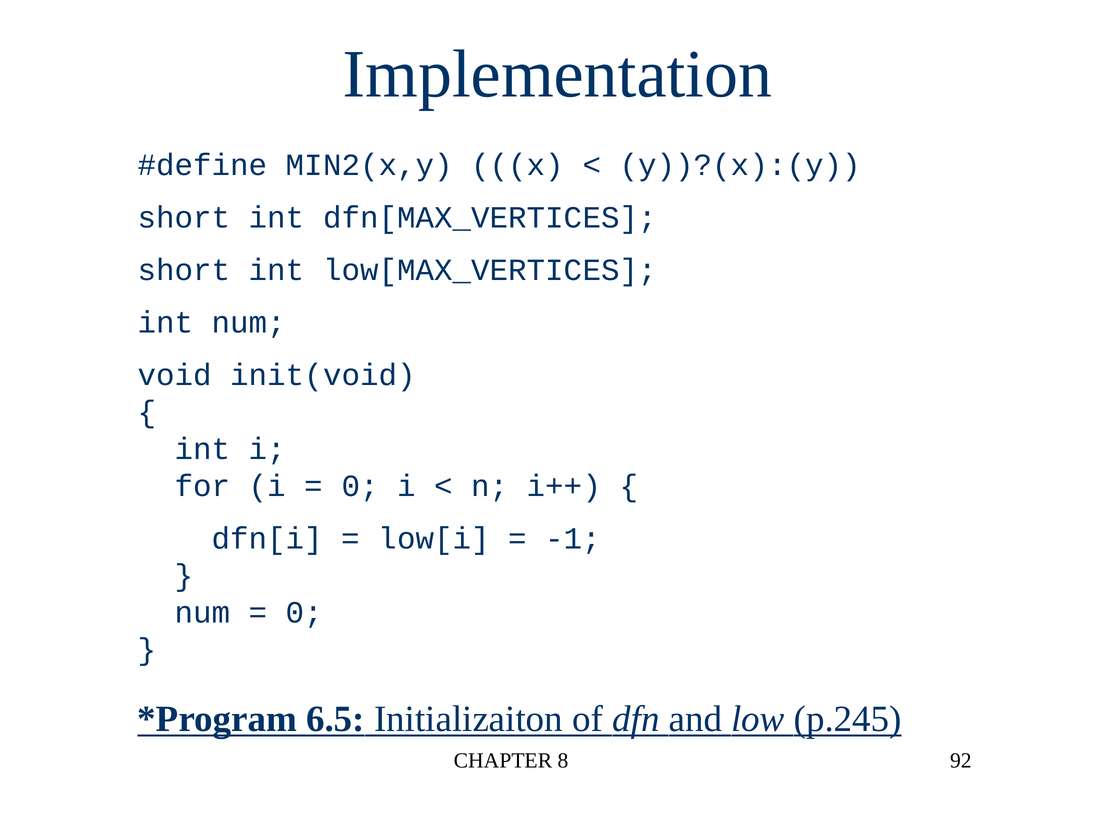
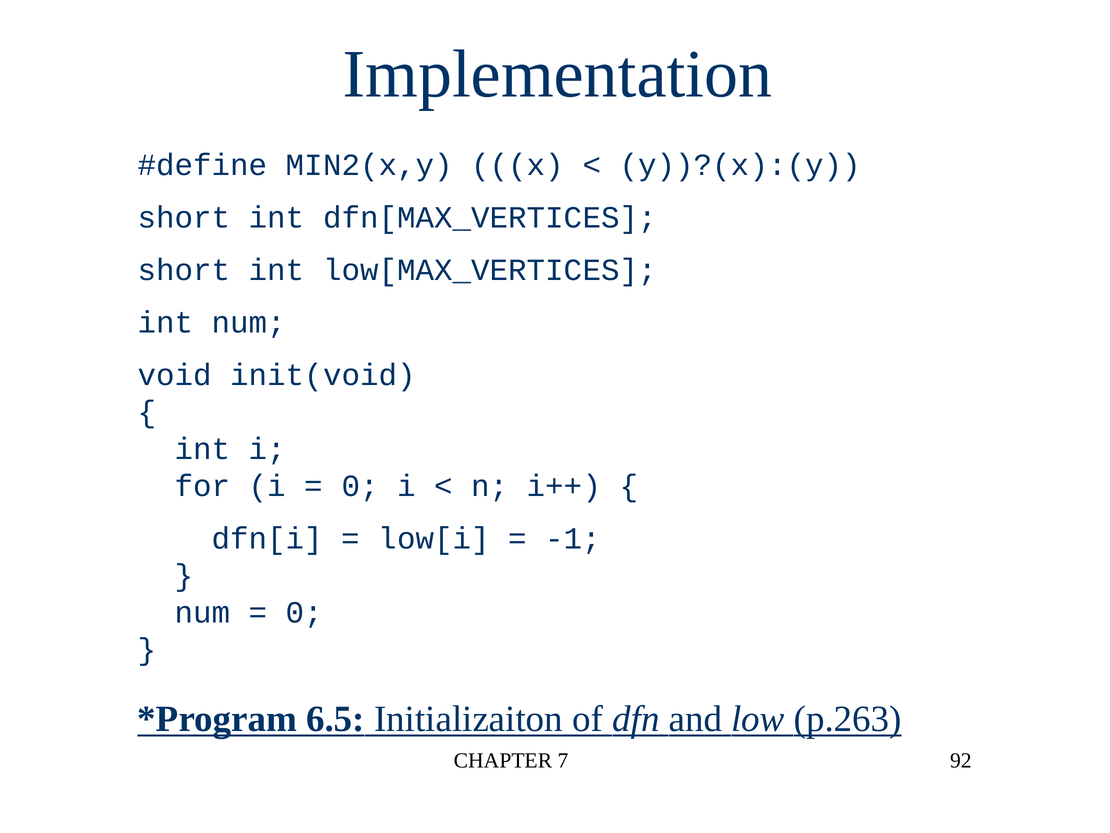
p.245: p.245 -> p.263 (848, 719)
8: 8 -> 7 (563, 760)
